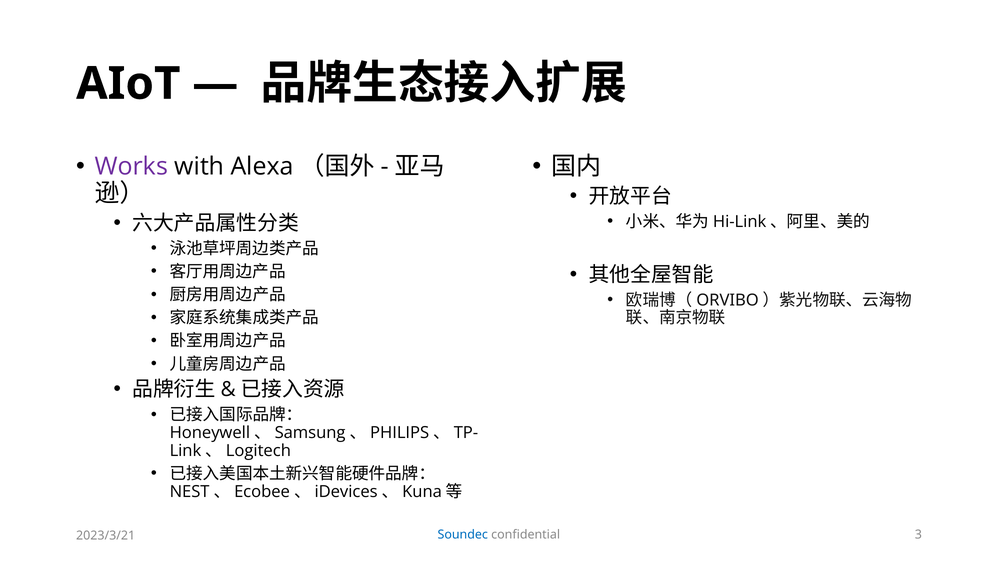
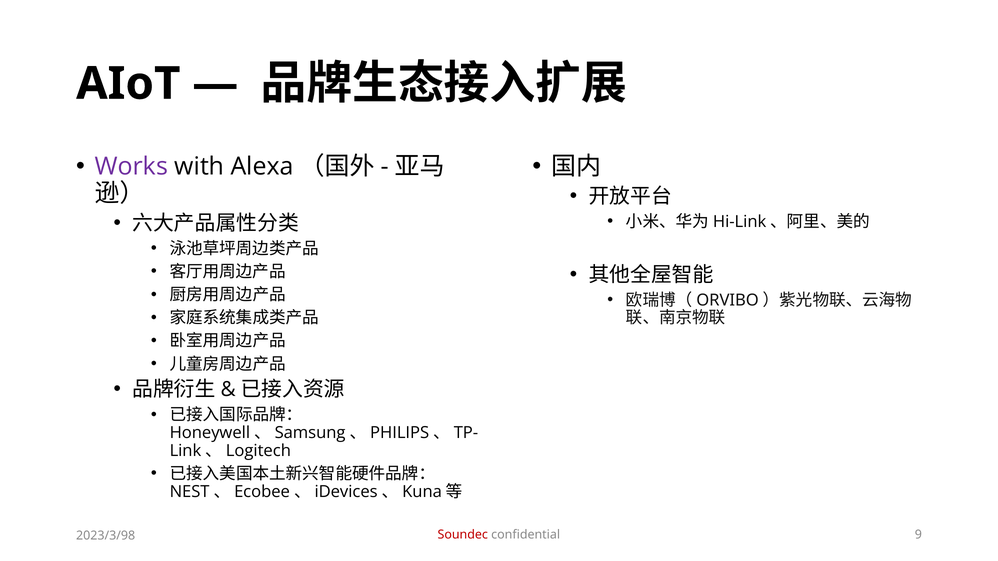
Soundec colour: blue -> red (463, 535)
3: 3 -> 9 (918, 535)
2023/3/21: 2023/3/21 -> 2023/3/98 (106, 536)
